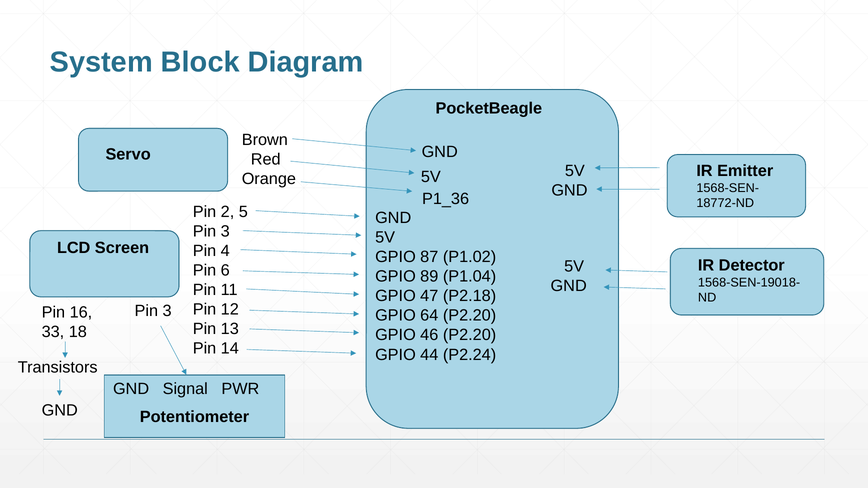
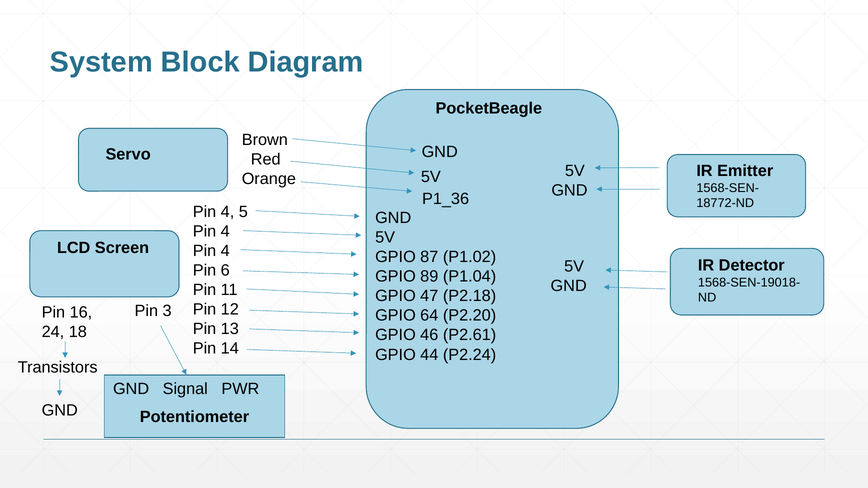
2: 2 -> 4 (228, 212)
3: 3 -> 4 (225, 231)
33: 33 -> 24 (53, 332)
46 P2.20: P2.20 -> P2.61 (470, 335)
